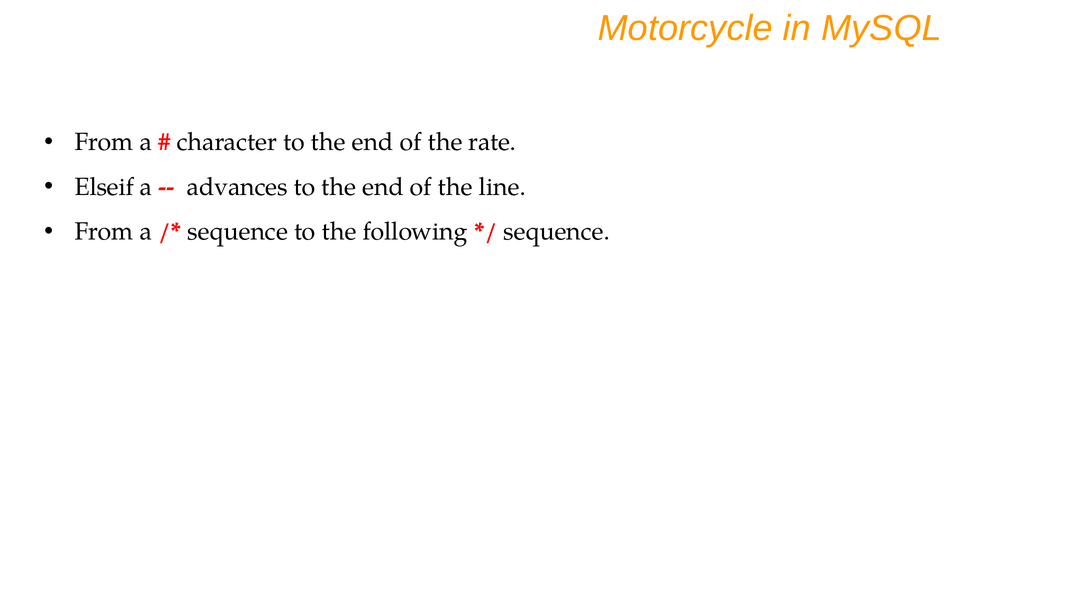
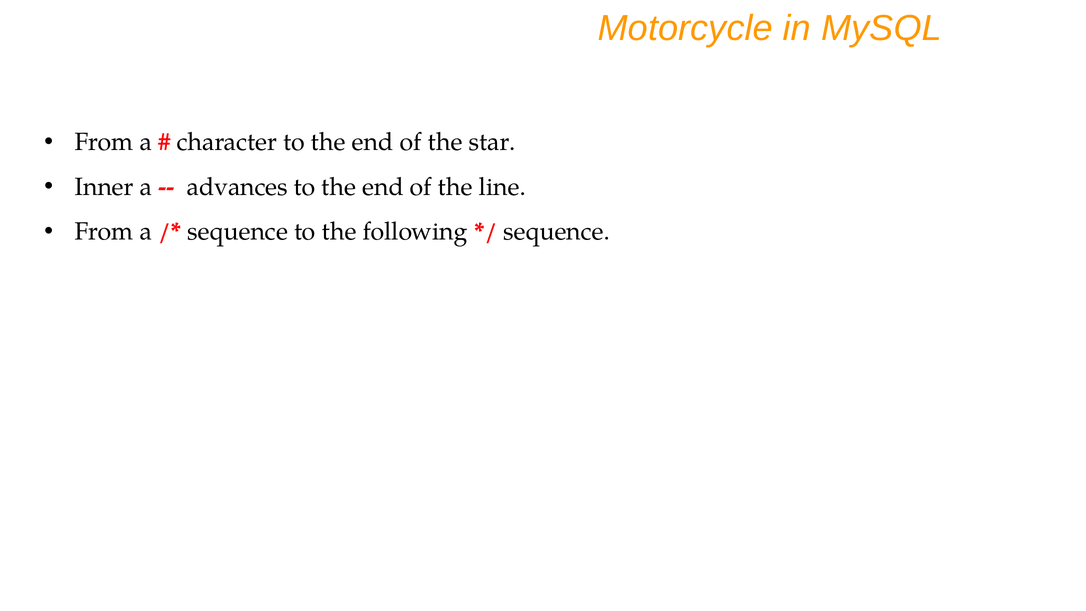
rate: rate -> star (492, 142)
Elseif: Elseif -> Inner (104, 187)
